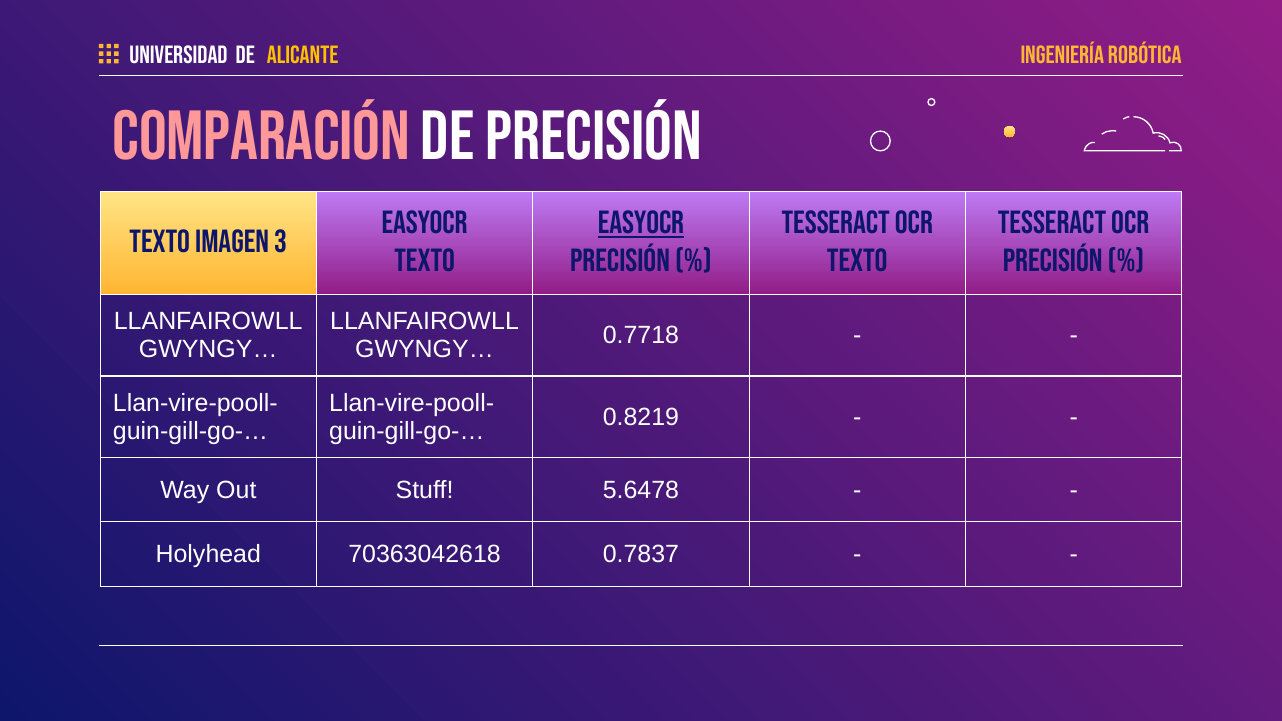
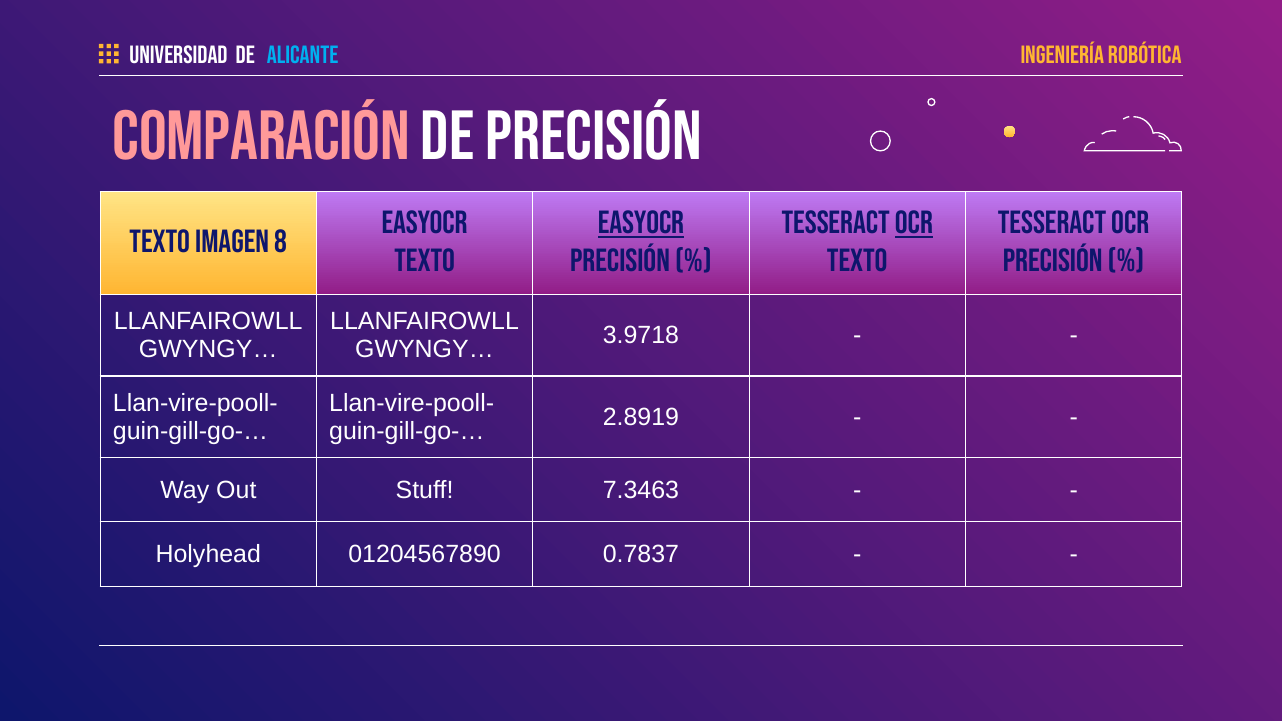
ALICANTE colour: yellow -> light blue (303, 55)
OCR underline: none -> present (914, 223)
3: 3 -> 8 (281, 242)
0.7718: 0.7718 -> 3.9718 (641, 336)
0.8219: 0.8219 -> 2.8919 (641, 417)
5.6478: 5.6478 -> 7.3463 (641, 490)
70363042618: 70363042618 -> 01204567890 (425, 554)
